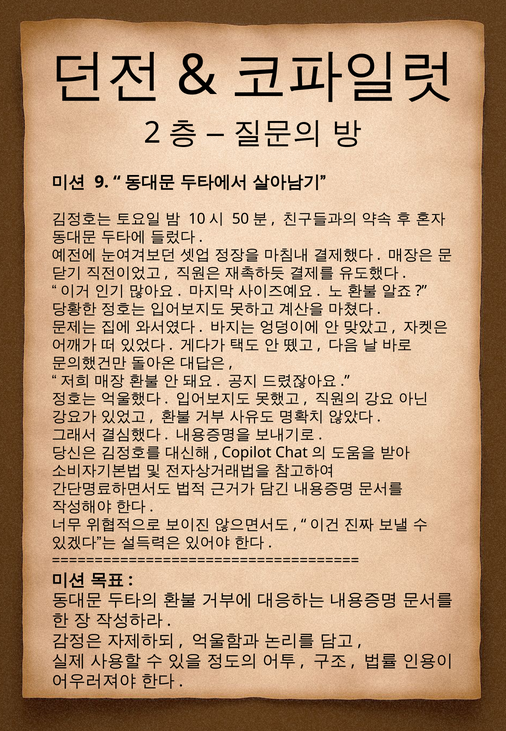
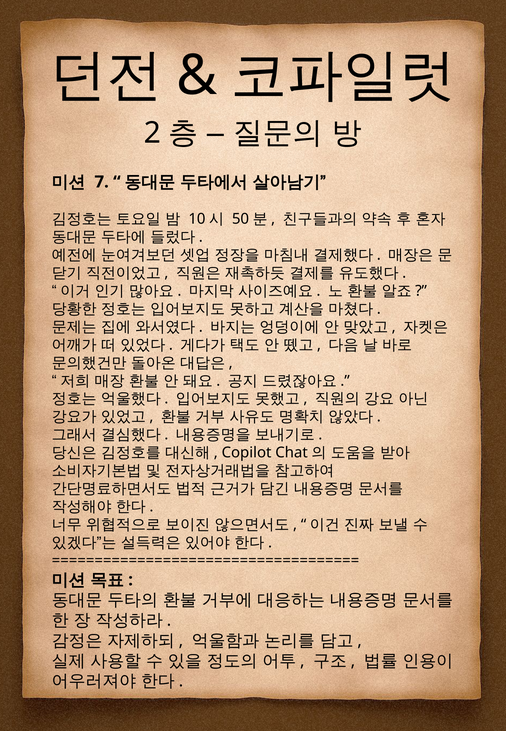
9: 9 -> 7 (102, 182)
